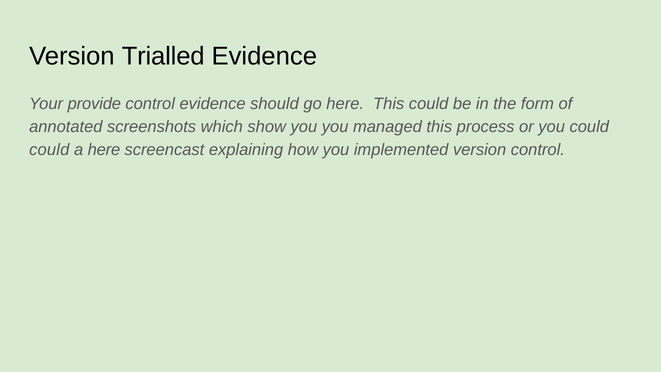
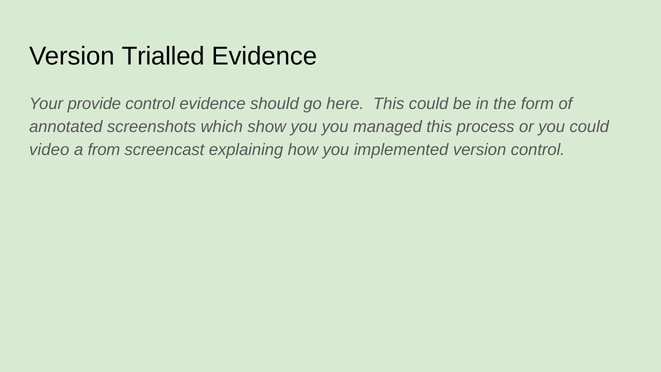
could: could -> video (49, 150)
a here: here -> from (104, 150)
